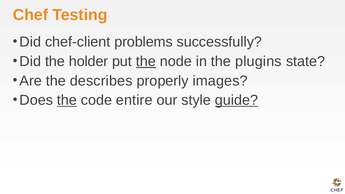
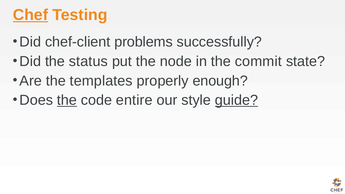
Chef underline: none -> present (30, 15)
holder: holder -> status (88, 61)
the underline: present -> none (146, 61)
plugins: plugins -> commit (258, 61)
describes: describes -> templates (101, 81)
images: images -> enough (220, 81)
